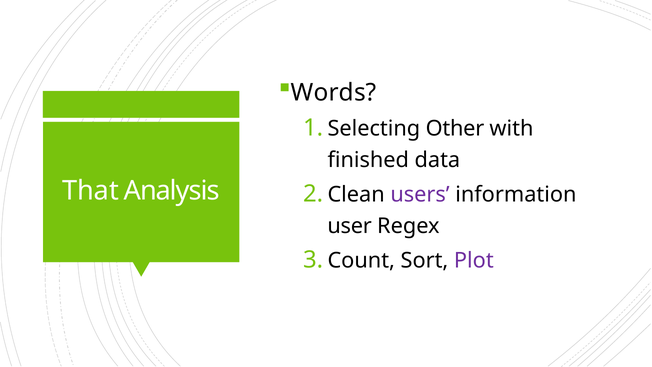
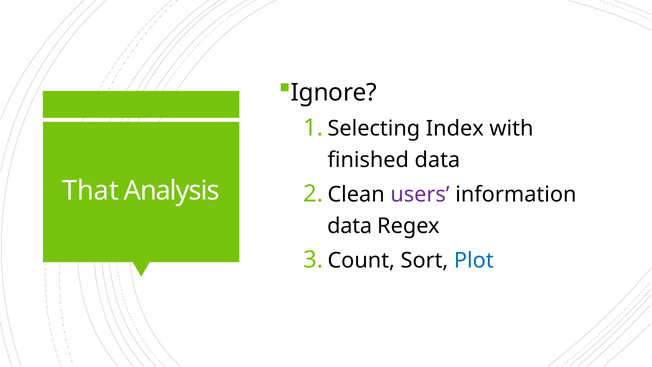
Words: Words -> Ignore (334, 92)
Other: Other -> Index (455, 129)
user: user -> data (350, 226)
Plot colour: purple -> blue (474, 261)
